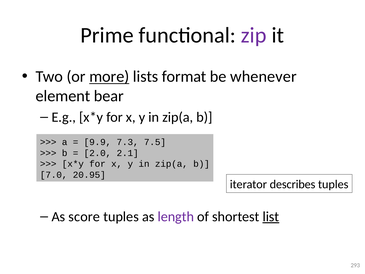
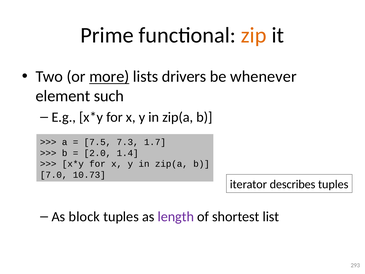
zip colour: purple -> orange (254, 35)
format: format -> drivers (184, 77)
bear: bear -> such (109, 96)
9.9: 9.9 -> 7.5 (97, 142)
7.5: 7.5 -> 1.7 (155, 142)
2.1: 2.1 -> 1.4 (128, 153)
20.95: 20.95 -> 10.73 (89, 175)
score: score -> block (84, 216)
list underline: present -> none (271, 216)
